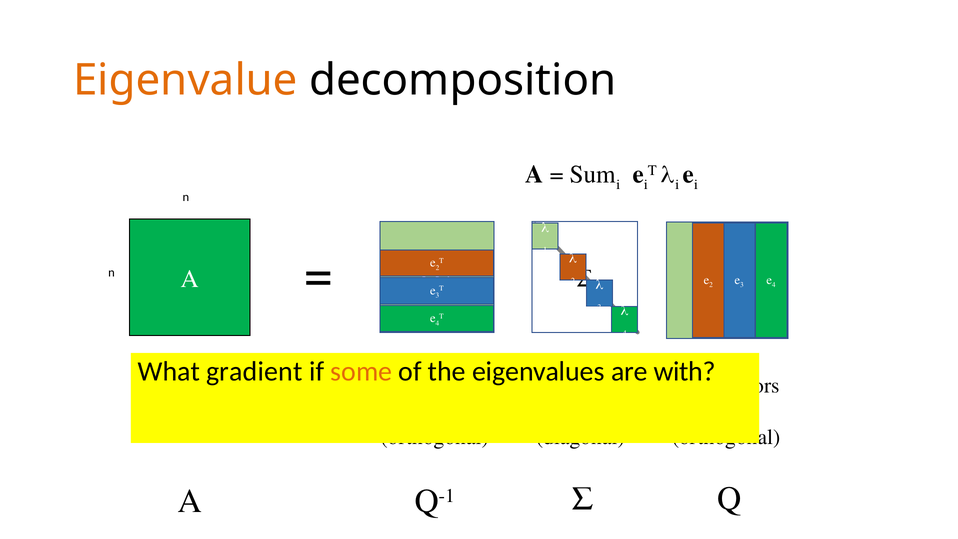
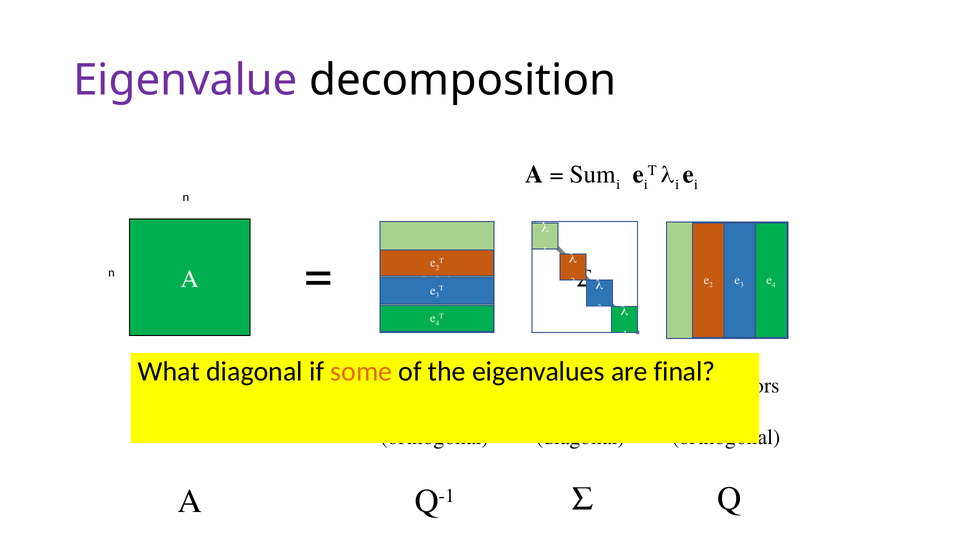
Eigenvalue colour: orange -> purple (185, 80)
gradient: gradient -> diagonal (254, 371)
with: with -> final (685, 371)
